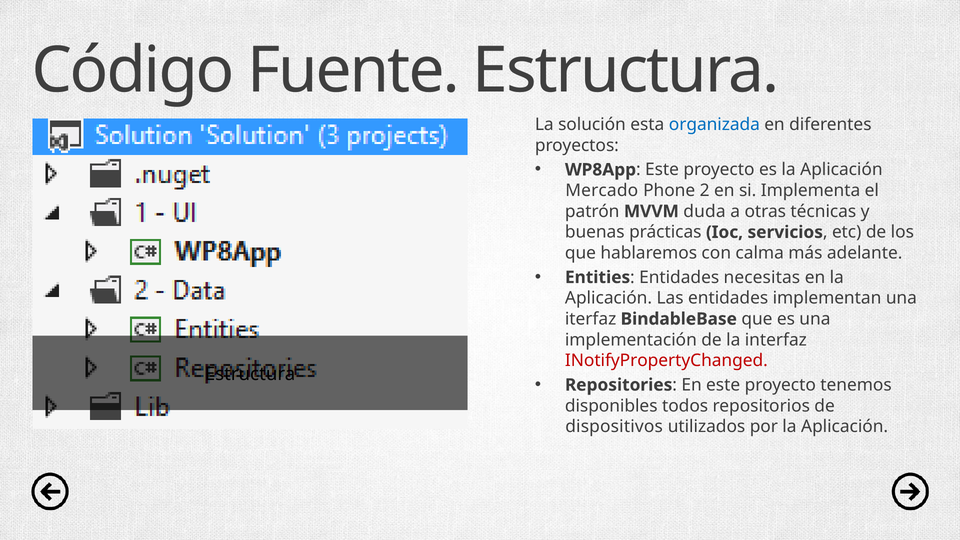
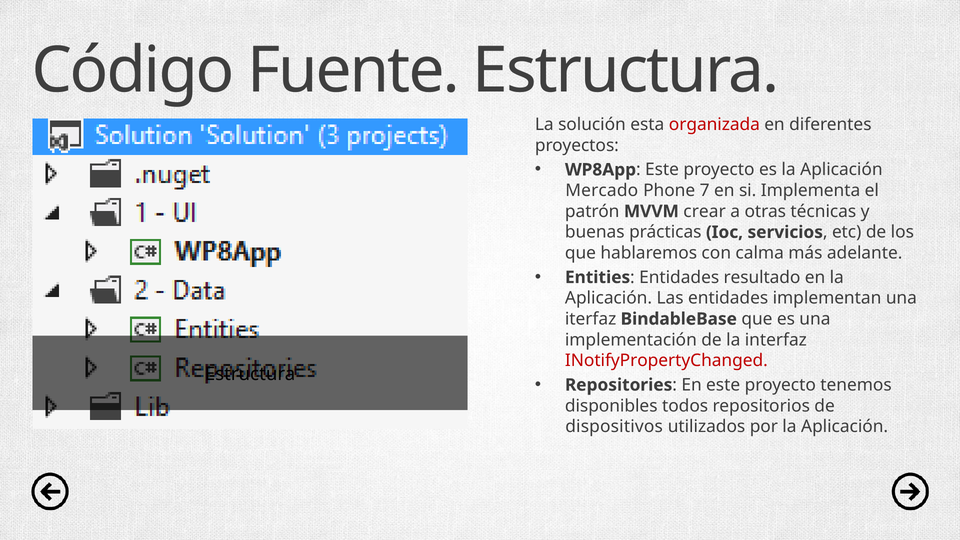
organizada colour: blue -> red (714, 125)
2: 2 -> 7 (705, 191)
duda: duda -> crear (705, 211)
necesitas: necesitas -> resultado (762, 277)
